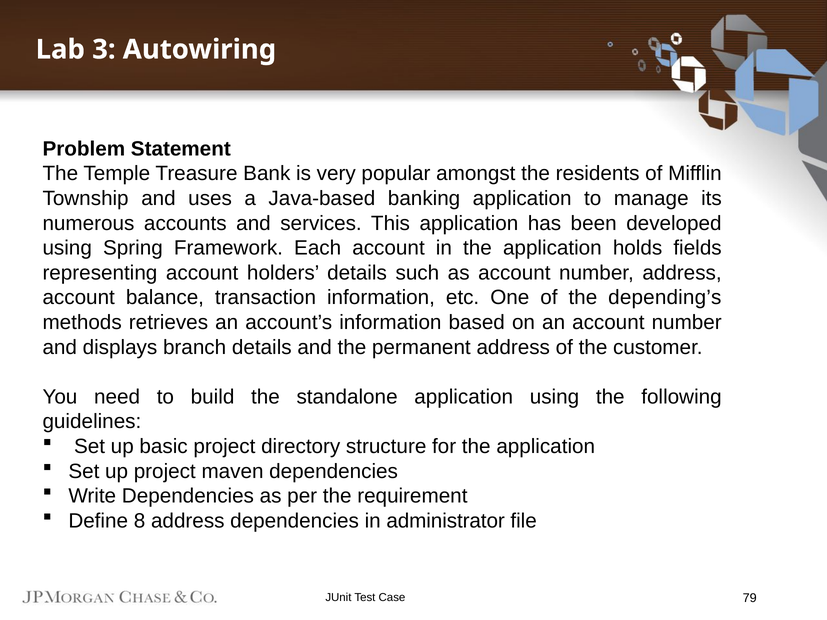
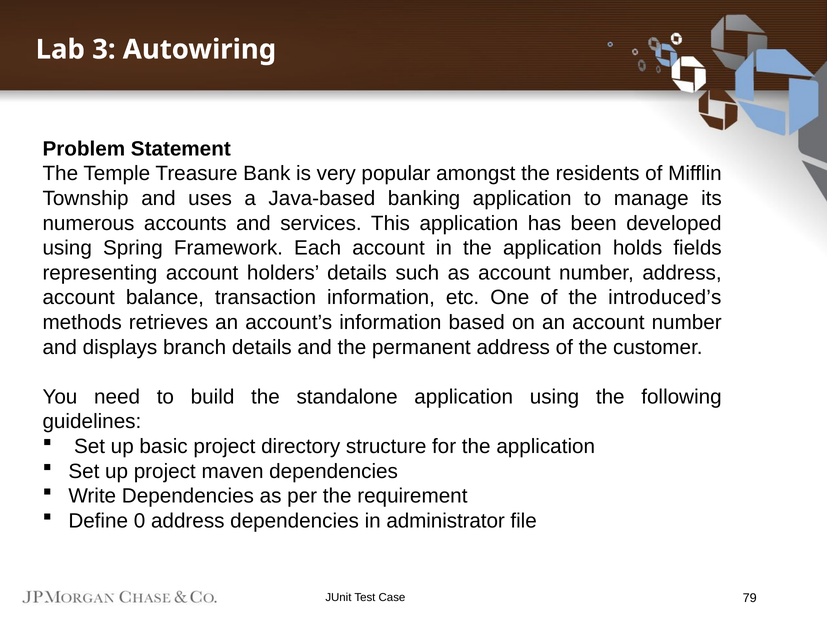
depending’s: depending’s -> introduced’s (665, 298)
8: 8 -> 0 (140, 521)
